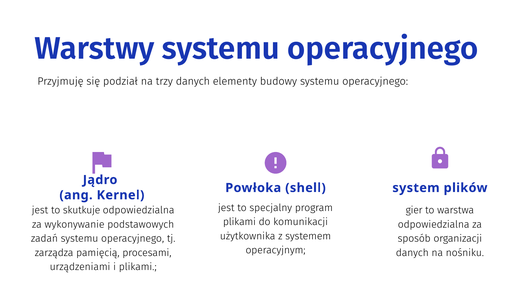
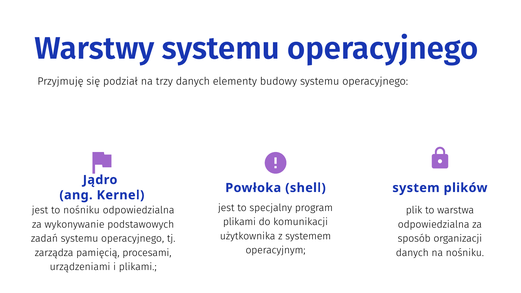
to skutkuje: skutkuje -> nośniku (81, 210)
gier: gier -> plik (414, 210)
